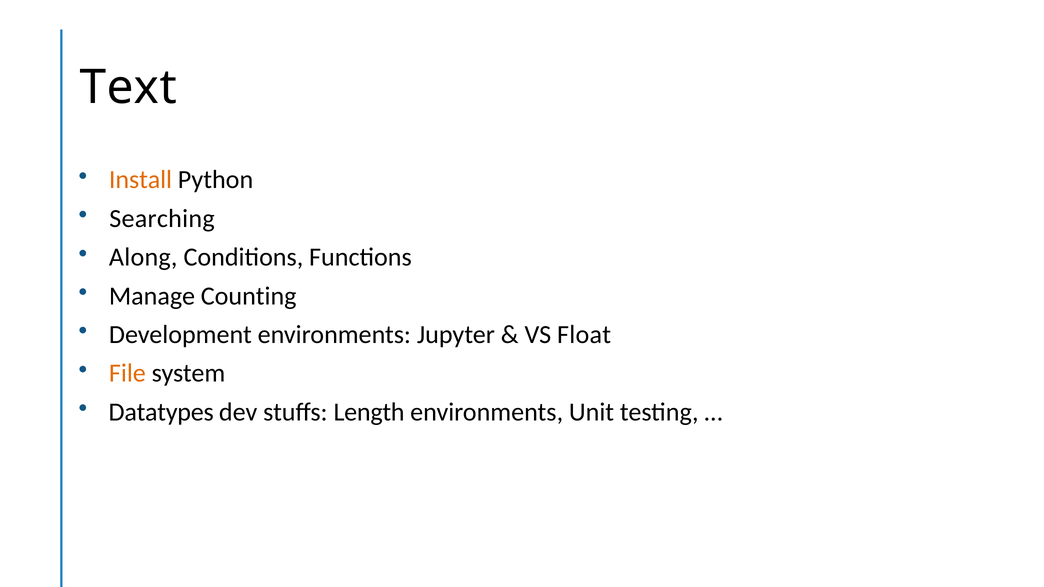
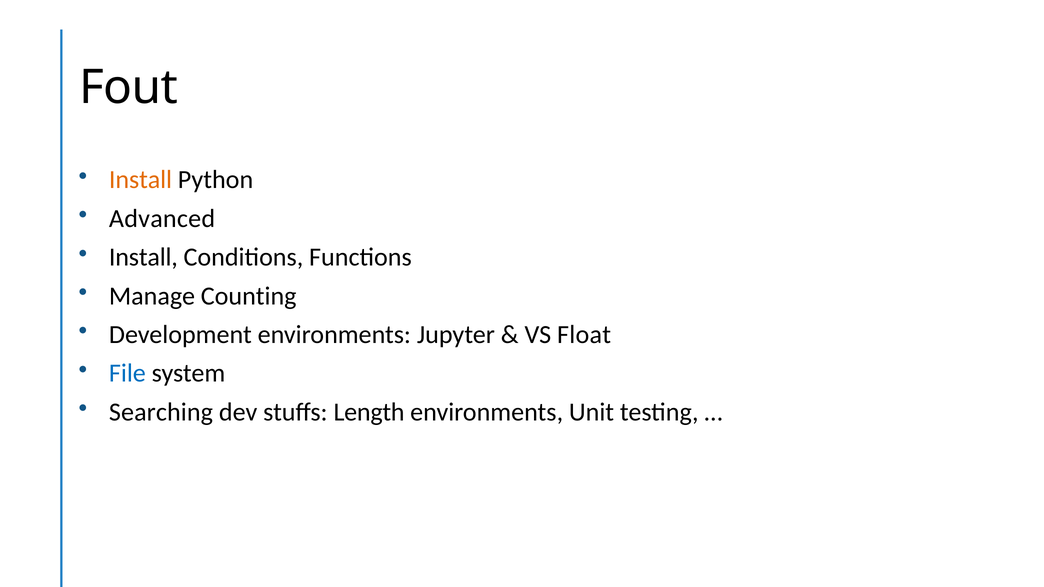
Text: Text -> Fout (129, 88)
Searching: Searching -> Advanced (162, 219)
Along: Along -> Install (143, 257)
File colour: orange -> blue (127, 374)
Datatypes: Datatypes -> Searching (161, 412)
